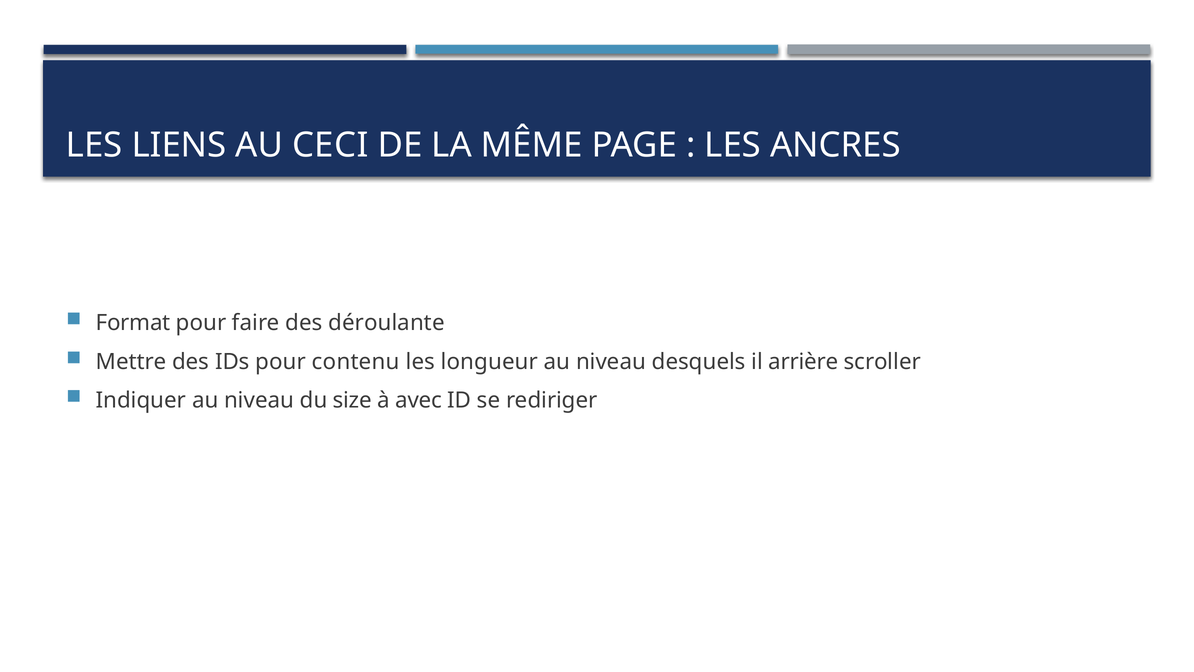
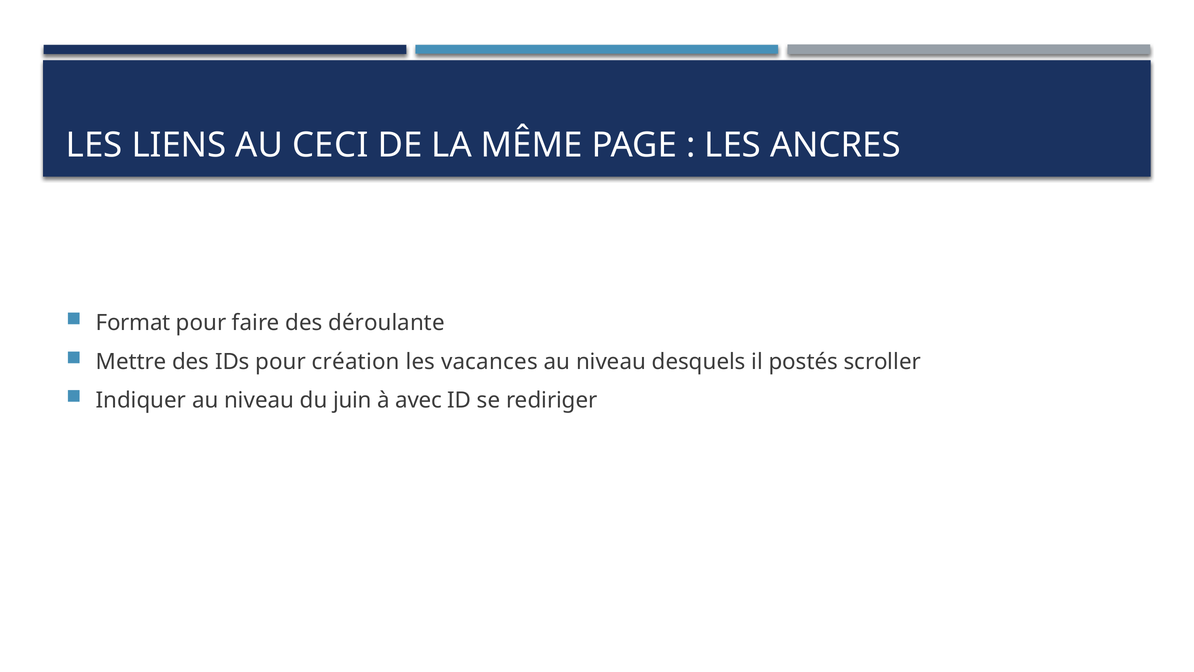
contenu: contenu -> création (356, 362)
longueur: longueur -> vacances (489, 362)
arrière: arrière -> postés (803, 362)
size: size -> juin (352, 400)
